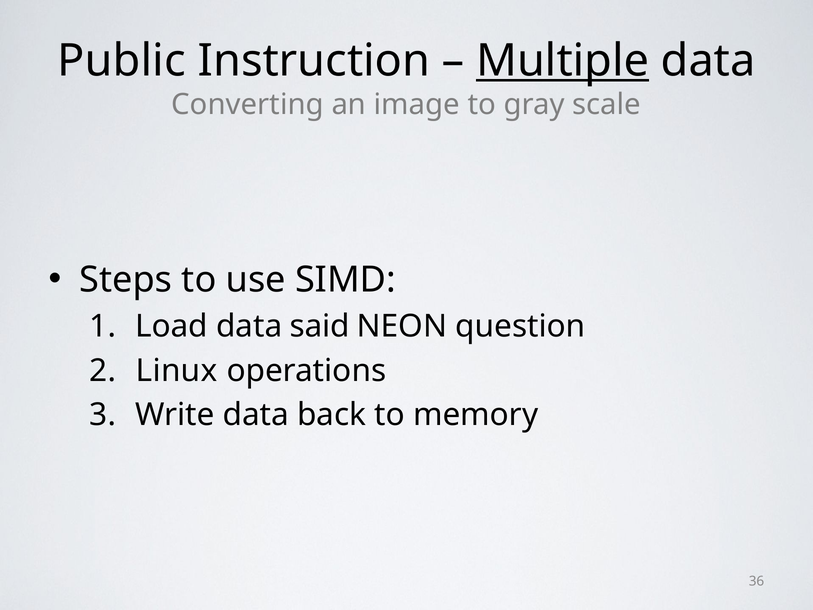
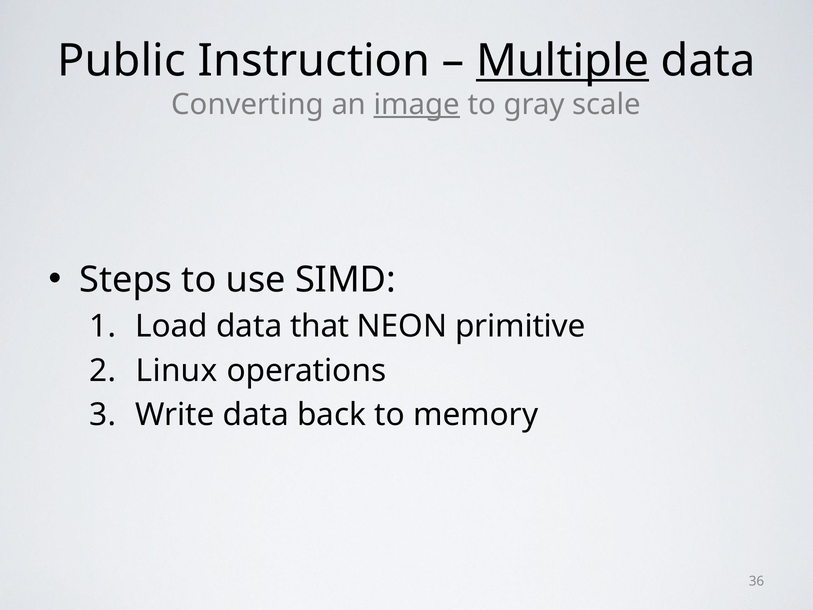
image underline: none -> present (417, 104)
said: said -> that (320, 326)
question: question -> primitive (520, 326)
